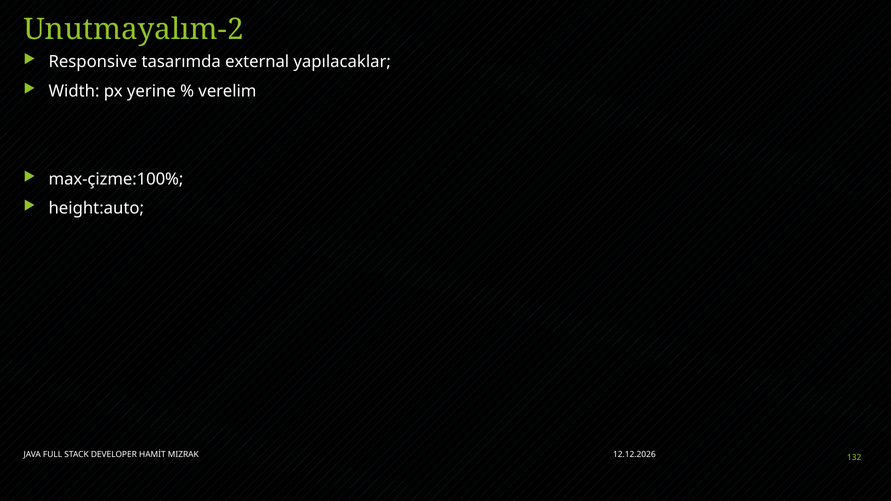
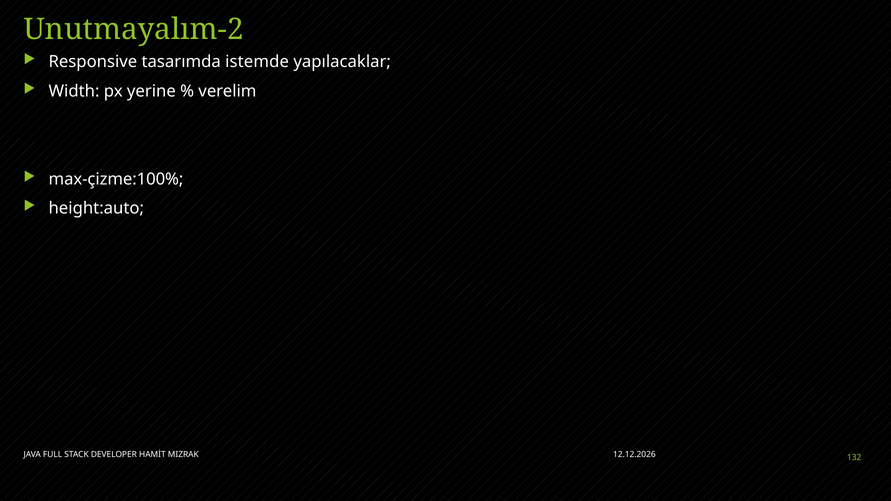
external: external -> istemde (257, 62)
